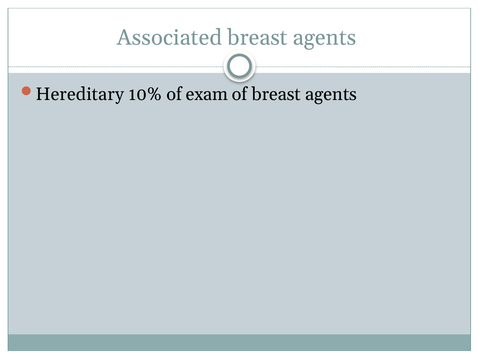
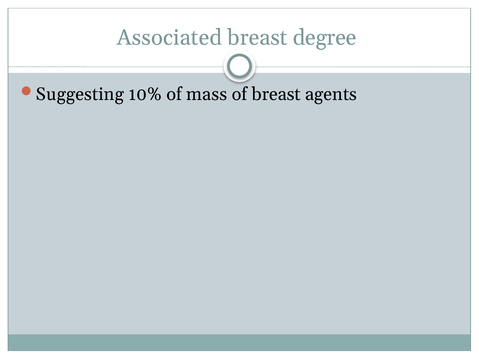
agents: agents -> degree (325, 38)
Hereditary: Hereditary -> Suggesting (80, 94)
exam: exam -> mass (207, 94)
